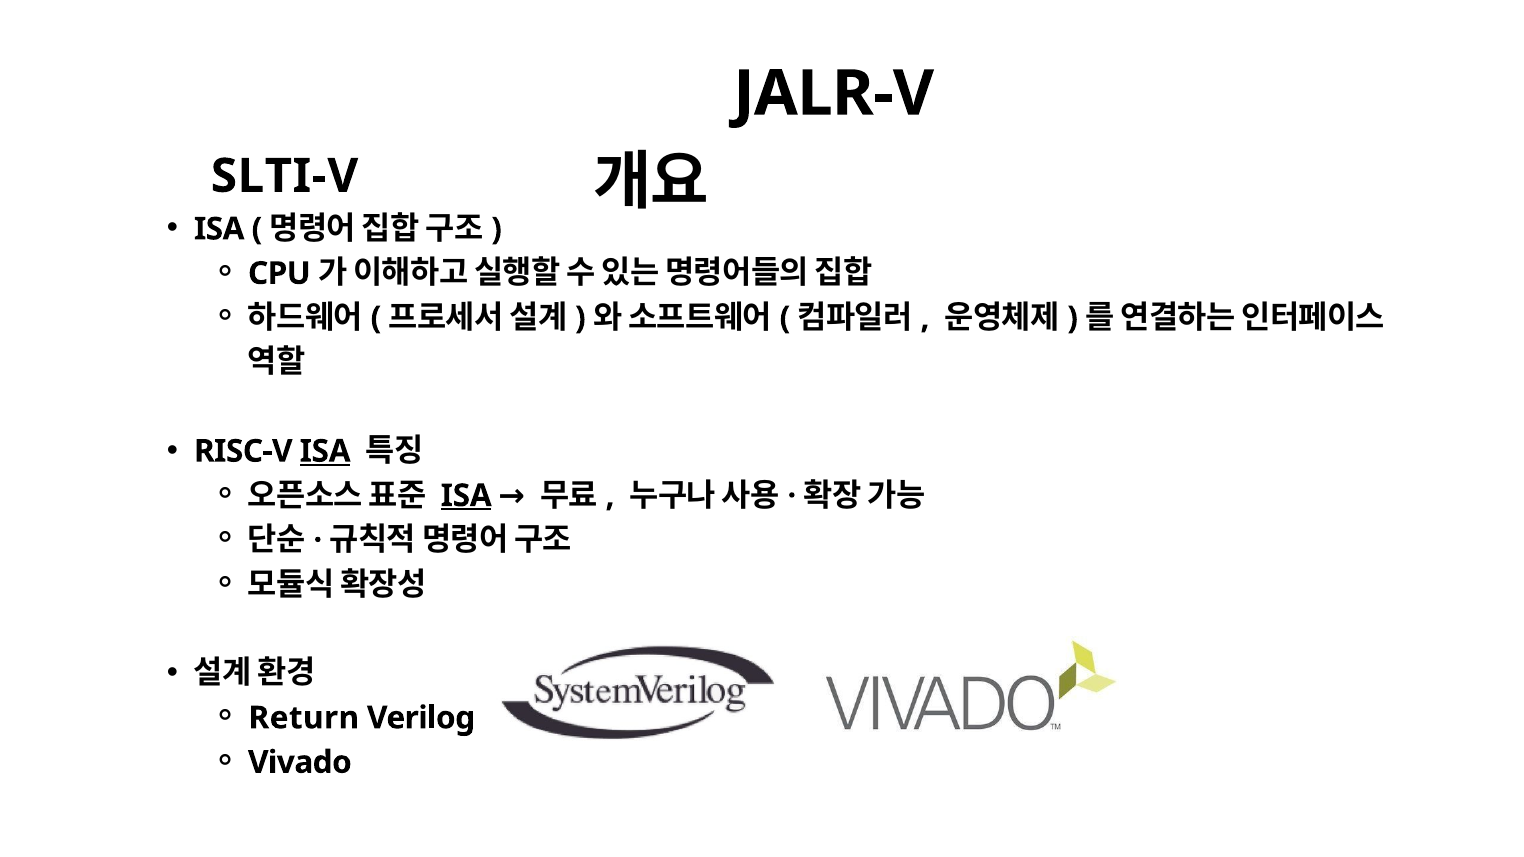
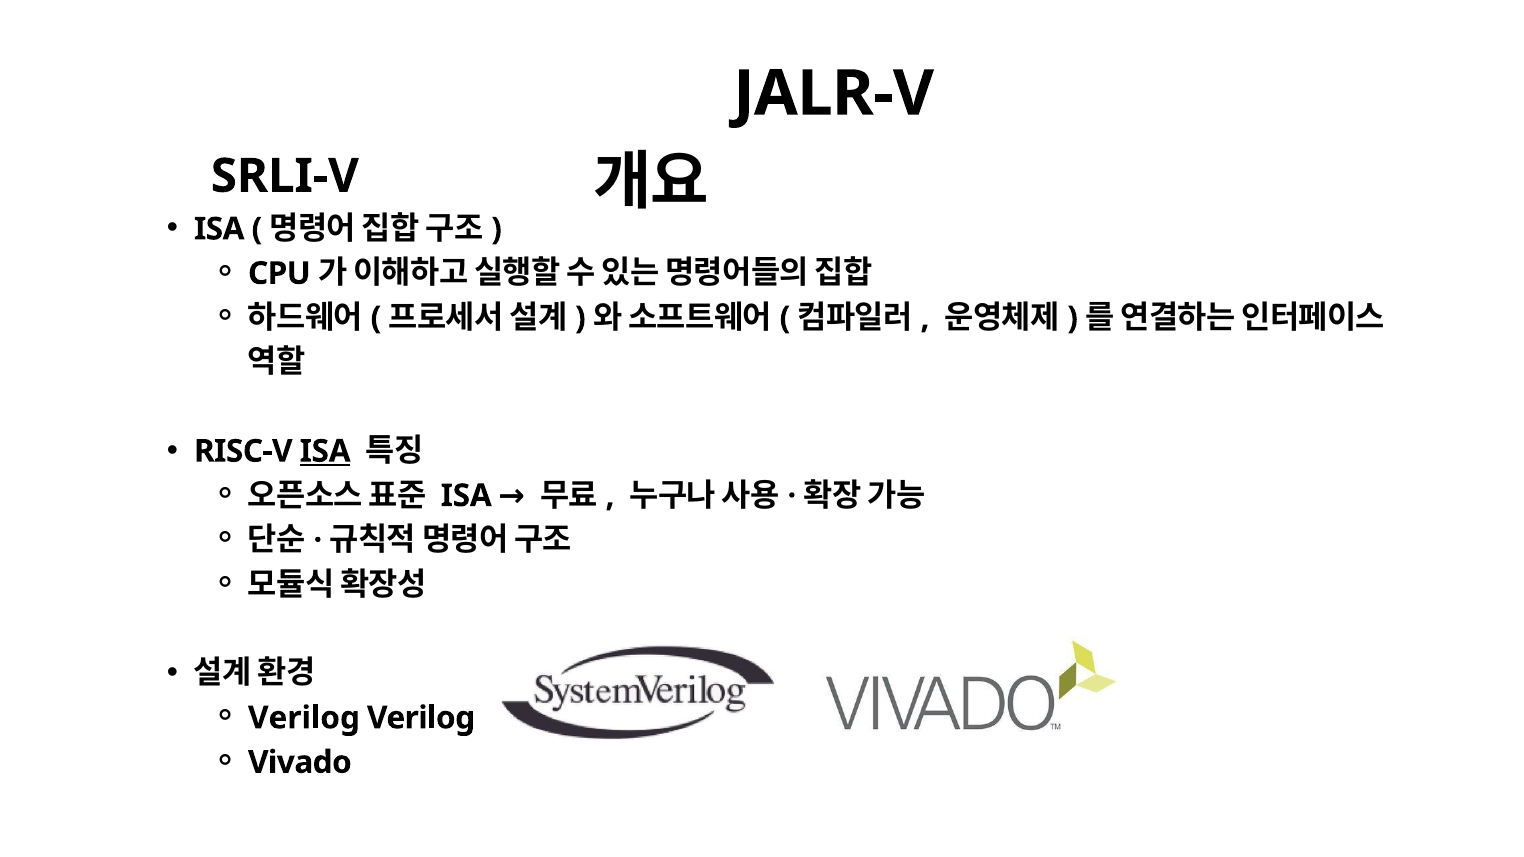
SLTI-V: SLTI-V -> SRLI-V (285, 176)
ISA underline: present -> none (466, 496)
Return: Return -> Verilog (304, 718)
